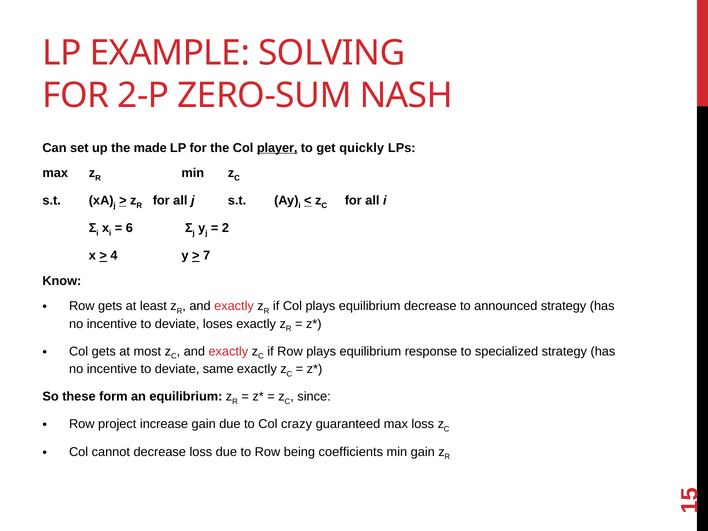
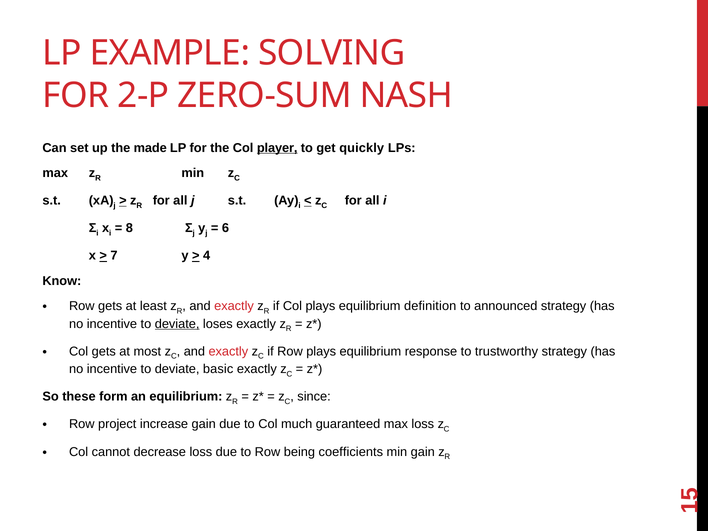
6: 6 -> 8 (129, 228)
2: 2 -> 6 (226, 228)
4: 4 -> 7 (114, 256)
7: 7 -> 4 (207, 256)
equilibrium decrease: decrease -> definition (430, 306)
deviate underline: none -> present (177, 324)
specialized: specialized -> trustworthy (506, 351)
same: same -> basic (218, 369)
crazy: crazy -> much (297, 424)
